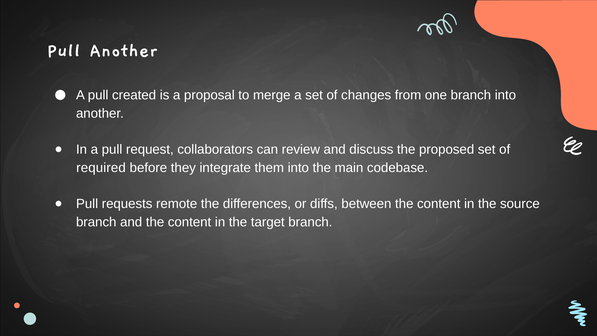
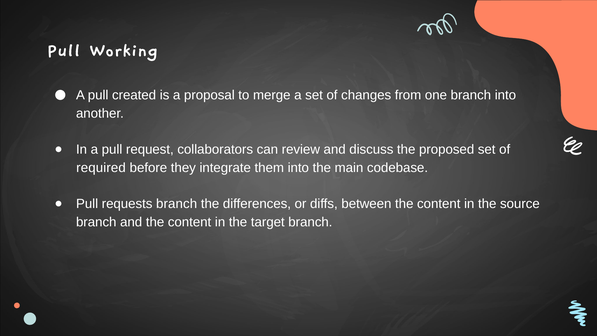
Pull Another: Another -> Working (124, 49)
requests remote: remote -> branch (177, 204)
